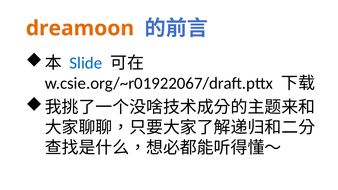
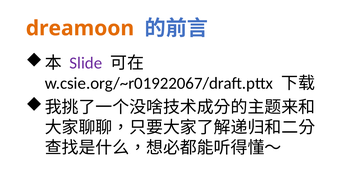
Slide colour: blue -> purple (86, 63)
